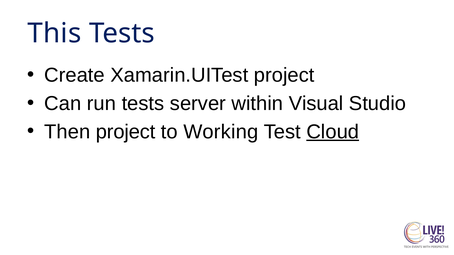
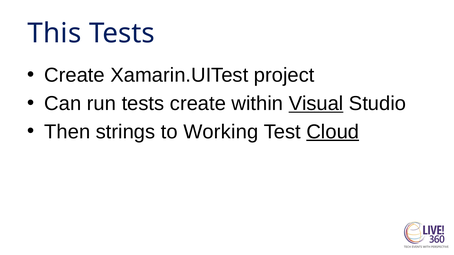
tests server: server -> create (198, 104)
Visual underline: none -> present (316, 104)
Then project: project -> strings (126, 132)
